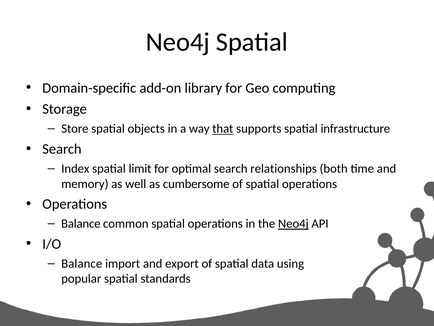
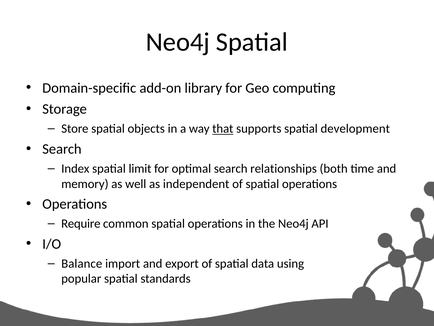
infrastructure: infrastructure -> development (355, 129)
cumbersome: cumbersome -> independent (196, 184)
Balance: Balance -> Require (81, 223)
Neo4j underline: present -> none (293, 223)
